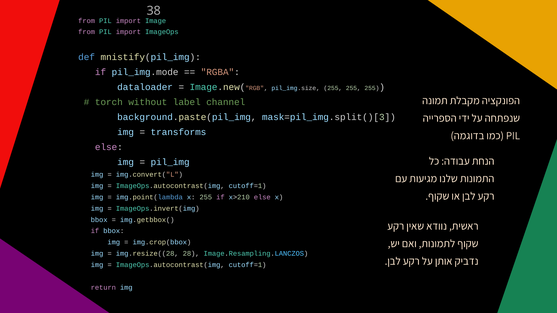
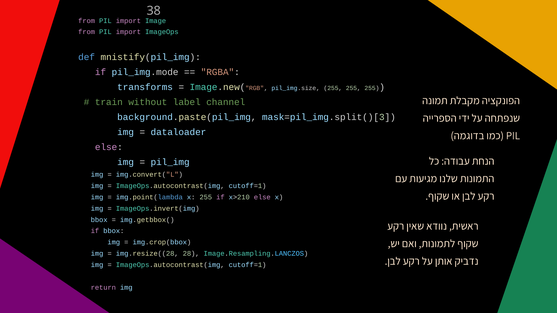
dataloader: dataloader -> transforms (145, 87)
torch: torch -> train (109, 102)
transforms: transforms -> dataloader (178, 132)
